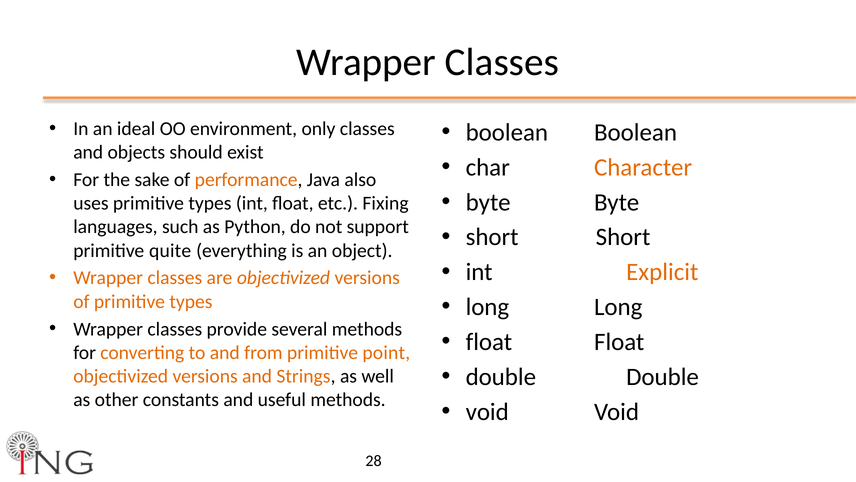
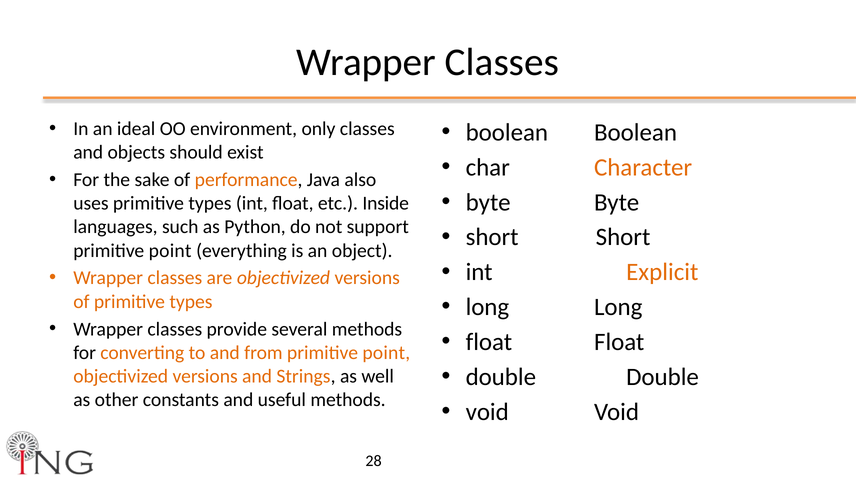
Fixing: Fixing -> Inside (386, 203)
quite: quite -> point (170, 250)
